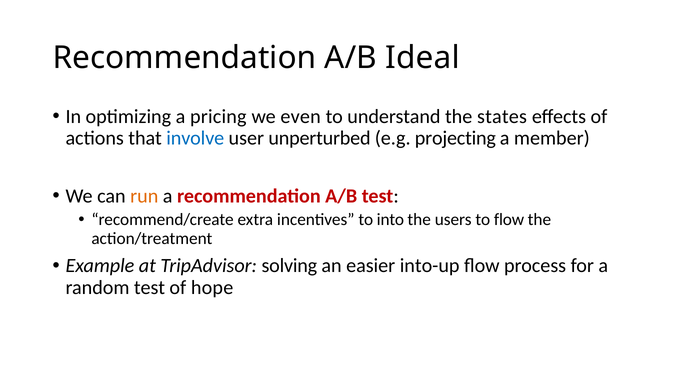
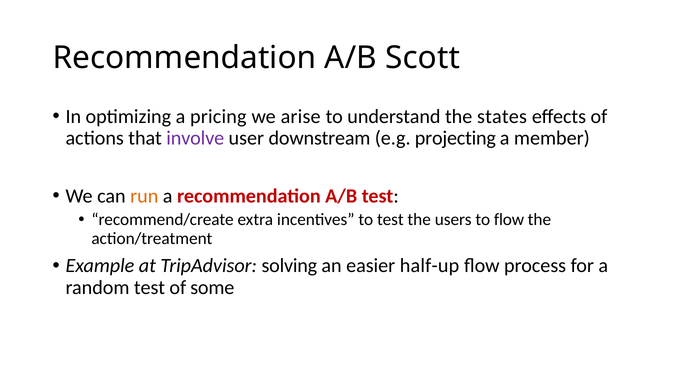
Ideal: Ideal -> Scott (423, 58)
even: even -> arise (301, 117)
involve colour: blue -> purple (195, 138)
unperturbed: unperturbed -> downstream (320, 138)
to into: into -> test (390, 220)
into-up: into-up -> half-up (430, 266)
hope: hope -> some (212, 287)
